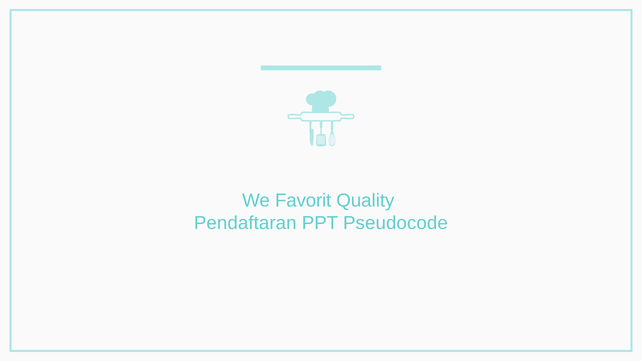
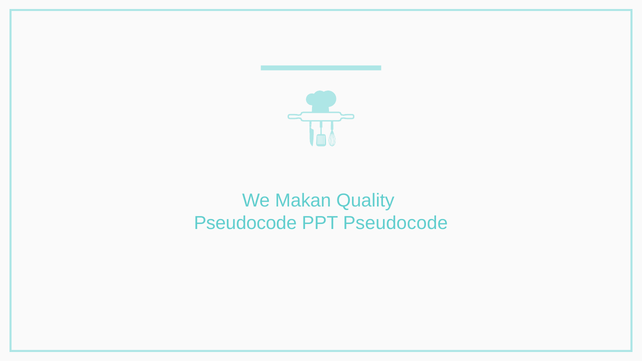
Favorit: Favorit -> Makan (303, 201)
Pendaftaran: Pendaftaran -> Pseudocode (245, 223)
